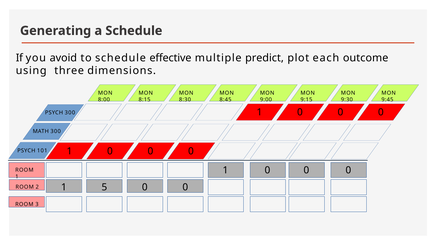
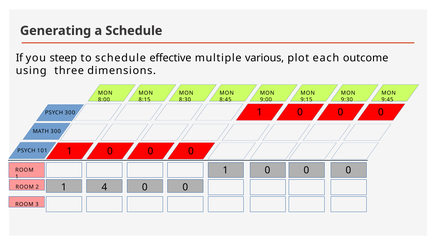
avoid: avoid -> steep (63, 58)
predict: predict -> various (265, 58)
5: 5 -> 4 (104, 187)
